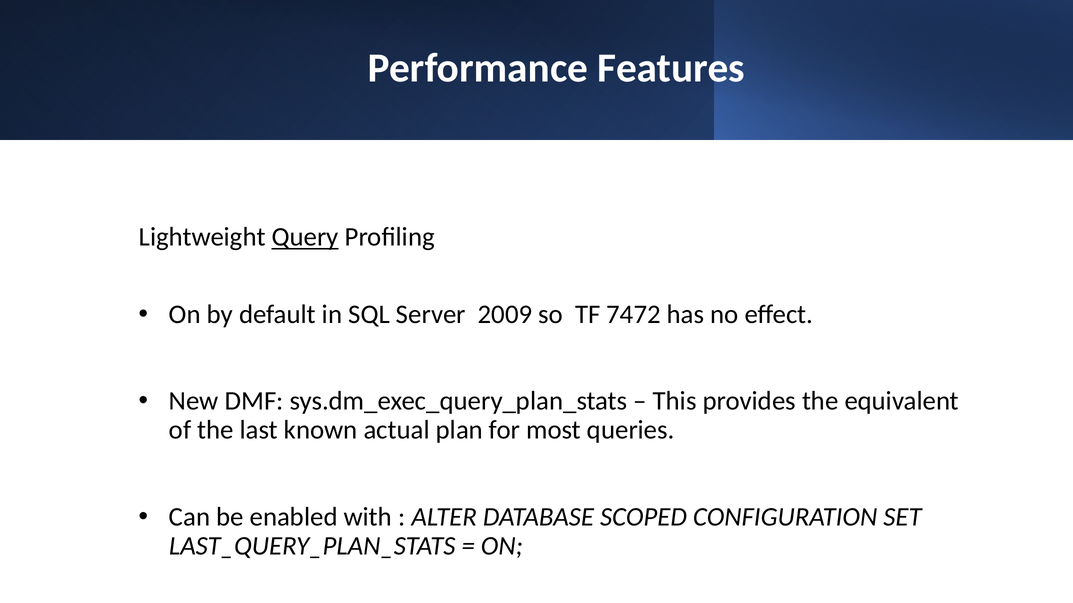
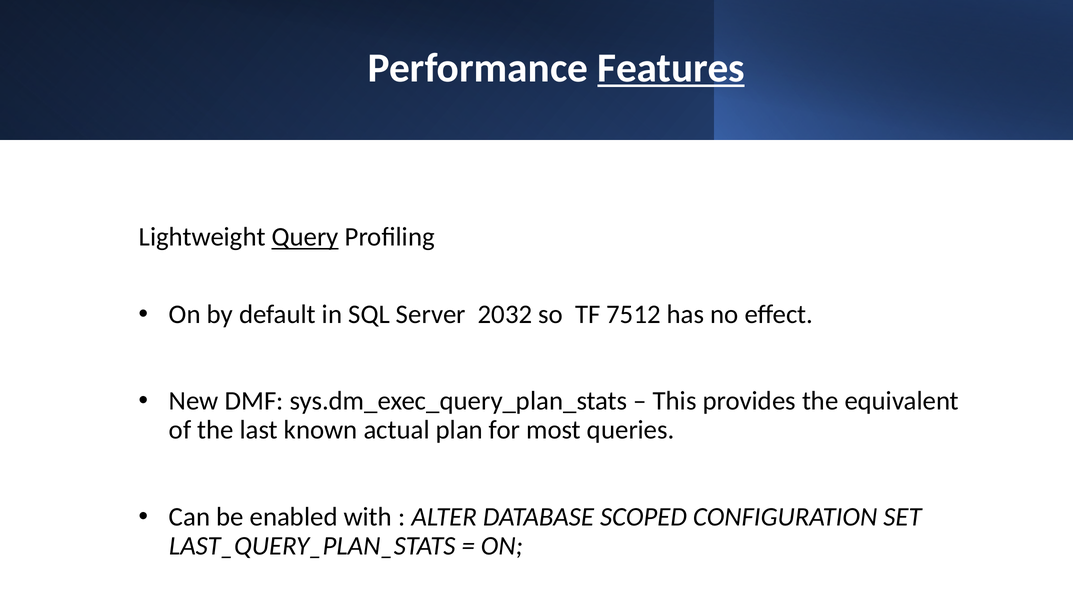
Features underline: none -> present (671, 68)
2009: 2009 -> 2032 (505, 315)
7472: 7472 -> 7512 (634, 315)
